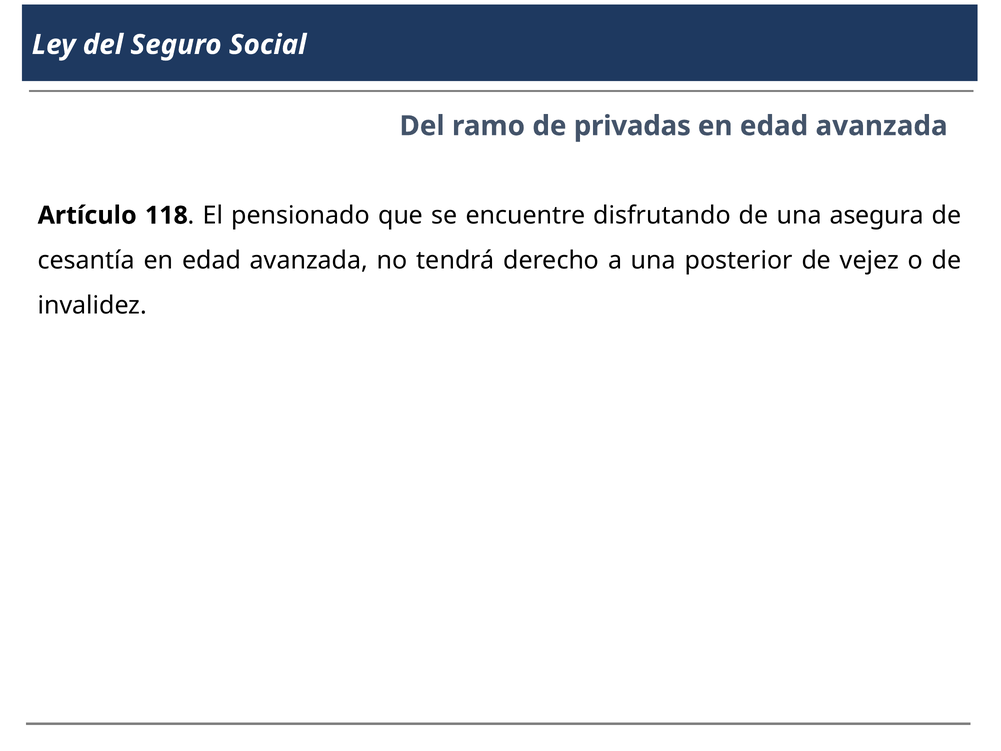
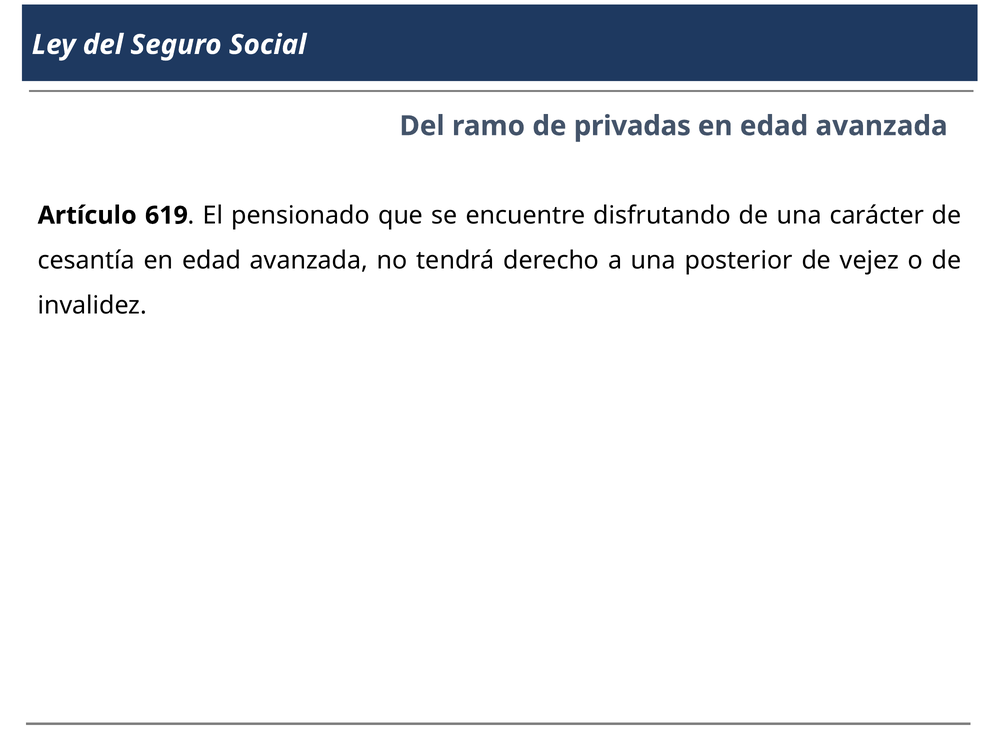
118: 118 -> 619 (166, 215)
asegura: asegura -> carácter (877, 215)
